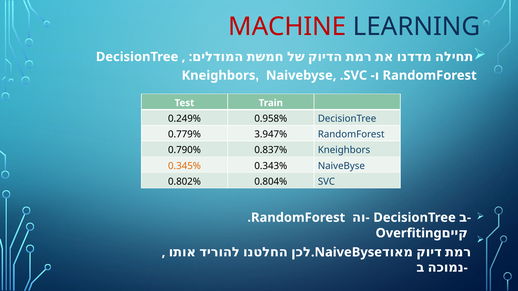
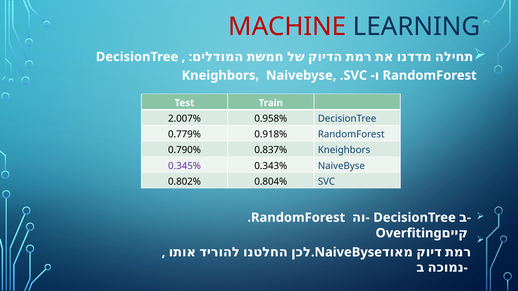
0.249%: 0.249% -> 2.007% (184, 119)
3.947%: 3.947% -> 0.918% (271, 135)
0.345% colour: orange -> purple (184, 166)
